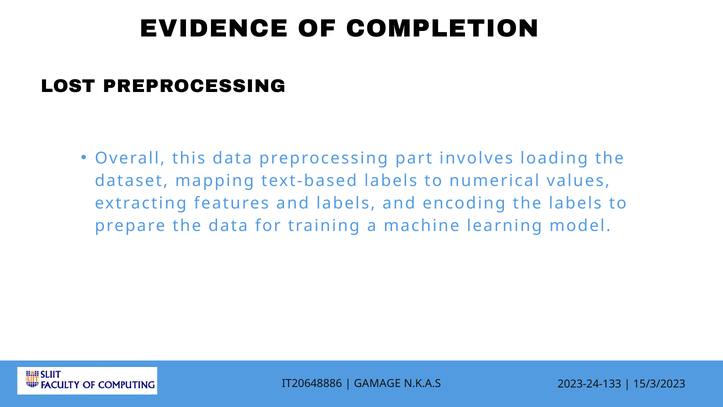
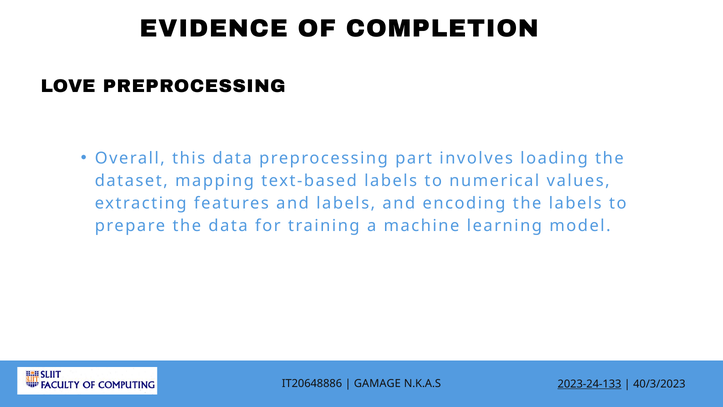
LOST: LOST -> LOVE (68, 86)
2023-24-133 underline: none -> present (590, 384)
15/3/2023: 15/3/2023 -> 40/3/2023 (659, 384)
